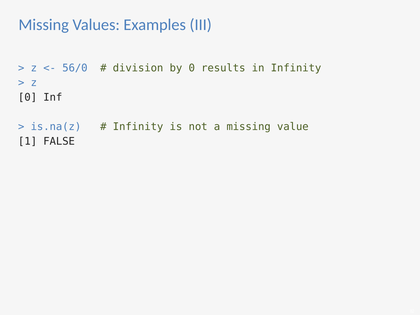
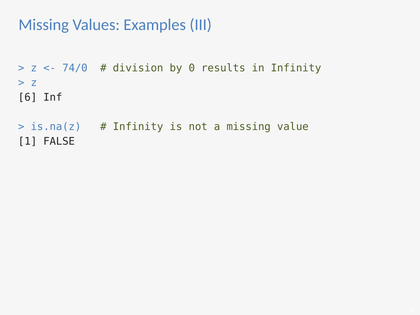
56/0: 56/0 -> 74/0 (75, 68)
0: 0 -> 6 (28, 97)
